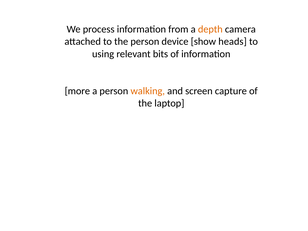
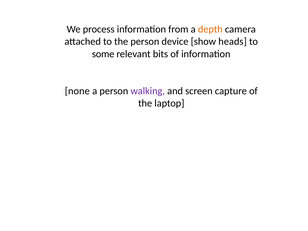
using: using -> some (103, 54)
more: more -> none (77, 91)
walking colour: orange -> purple (148, 91)
